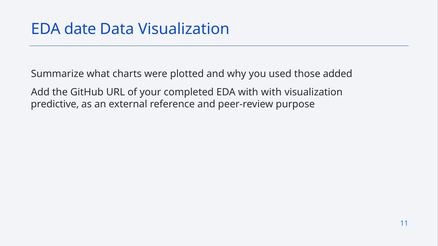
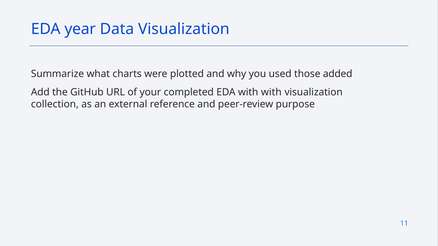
date: date -> year (80, 29)
predictive: predictive -> collection (55, 104)
